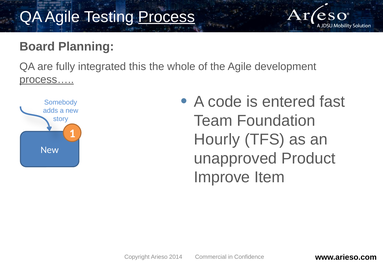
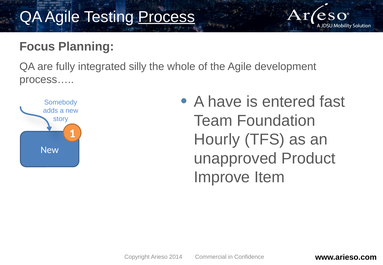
Board: Board -> Focus (37, 47)
this: this -> silly (138, 67)
process… underline: present -> none (47, 80)
code: code -> have (225, 102)
